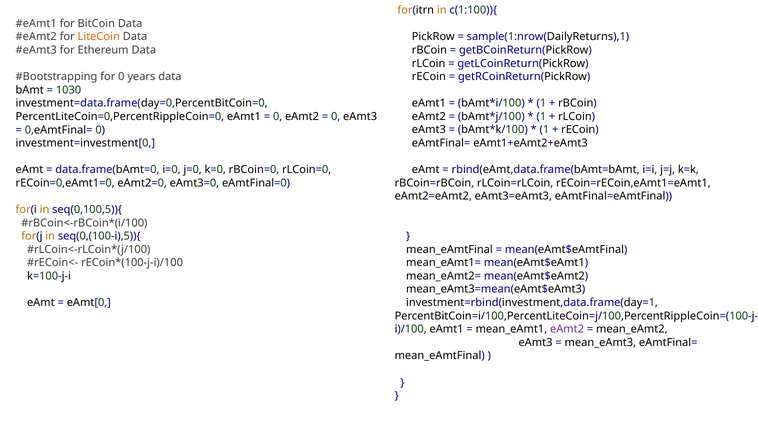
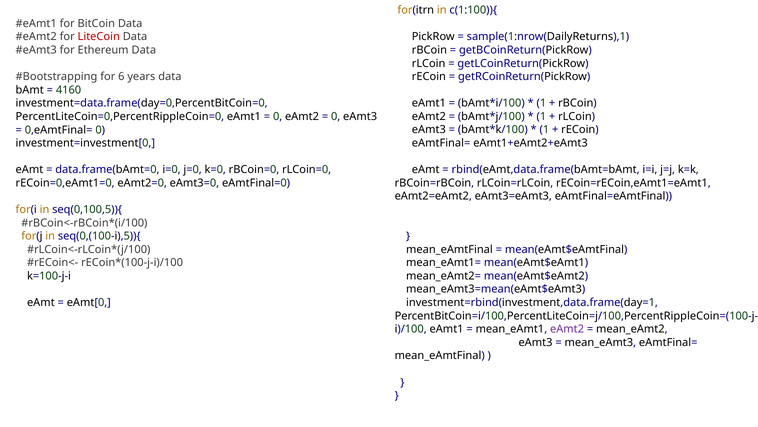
LiteCoin colour: orange -> red (99, 37)
for 0: 0 -> 6 (121, 77)
1030: 1030 -> 4160 (69, 90)
